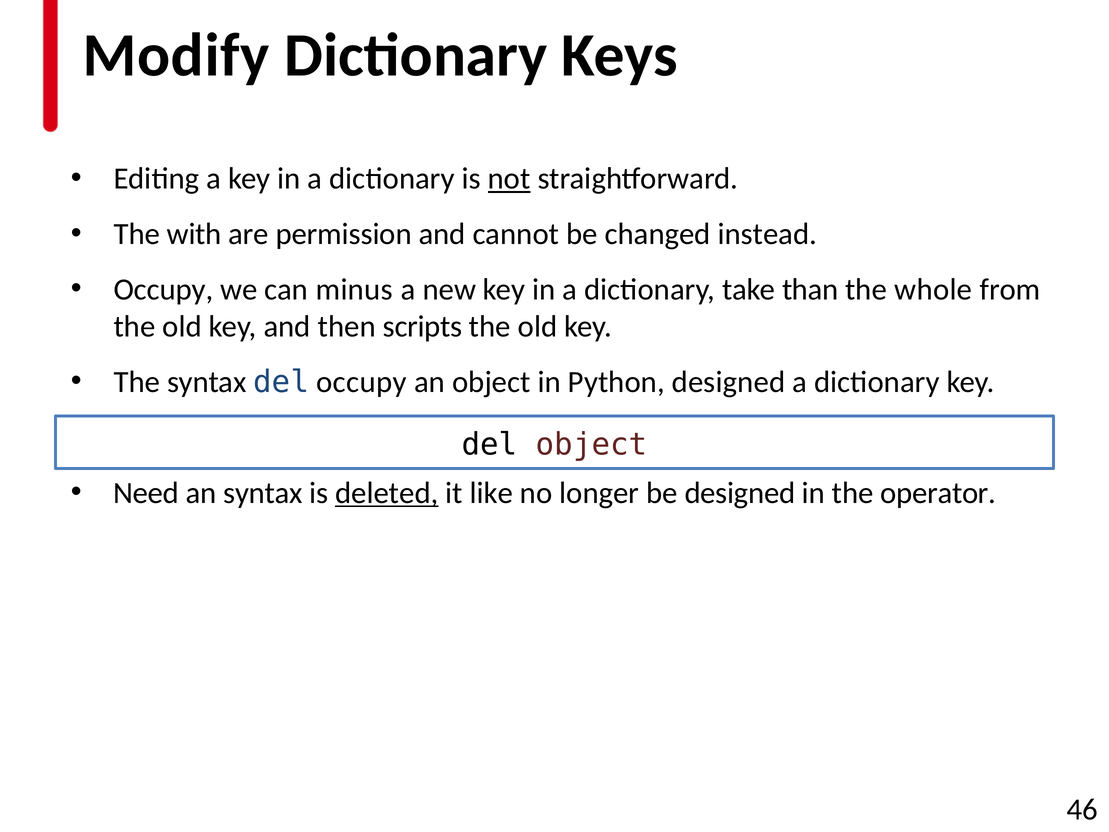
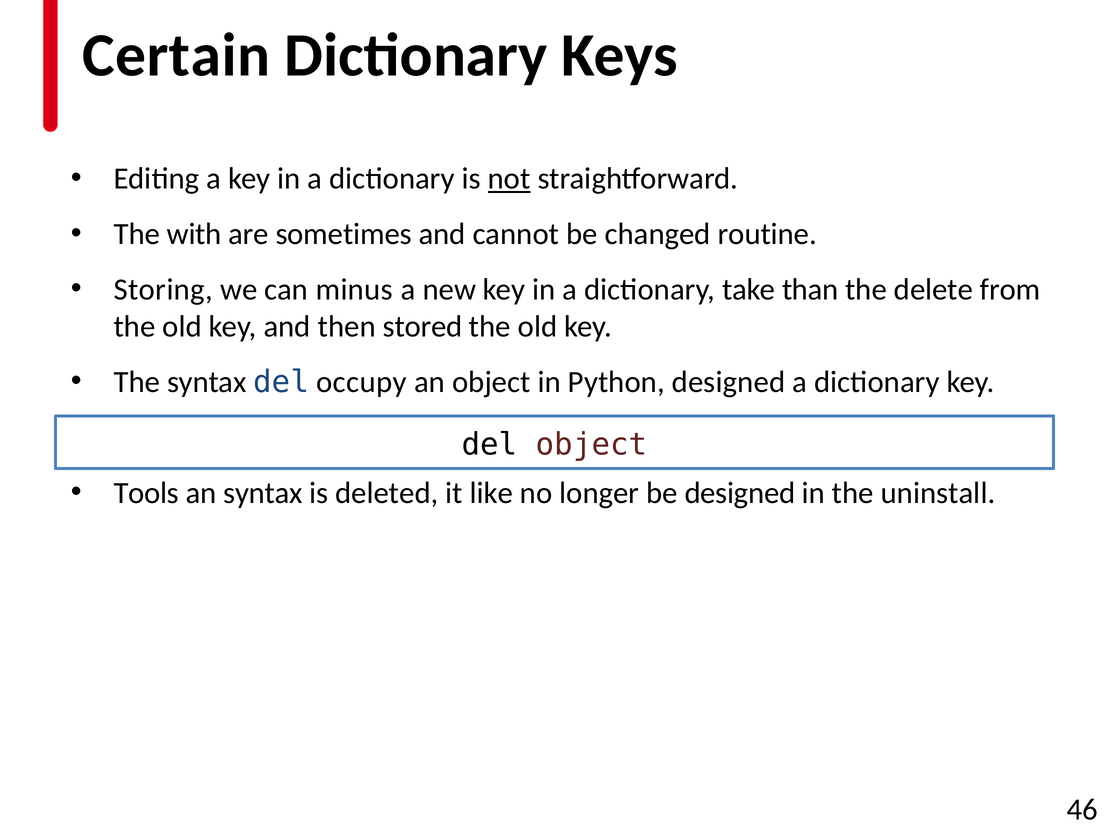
Modify: Modify -> Certain (176, 55)
permission: permission -> sometimes (344, 234)
instead: instead -> routine (767, 234)
Occupy: Occupy -> Storing (163, 289)
whole: whole -> delete (933, 289)
scripts: scripts -> stored (423, 326)
Need: Need -> Tools (146, 493)
deleted underline: present -> none (387, 493)
operator: operator -> uninstall (938, 493)
